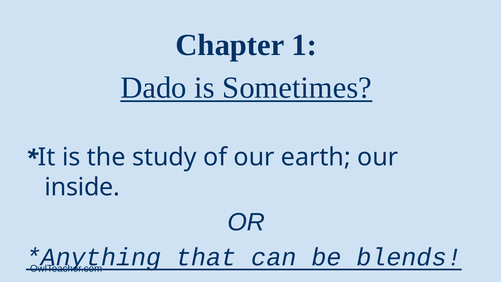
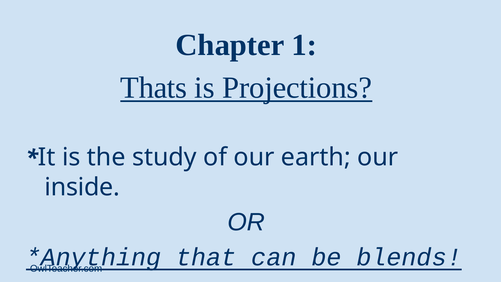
Dado: Dado -> Thats (154, 88)
Sometimes: Sometimes -> Projections (297, 88)
